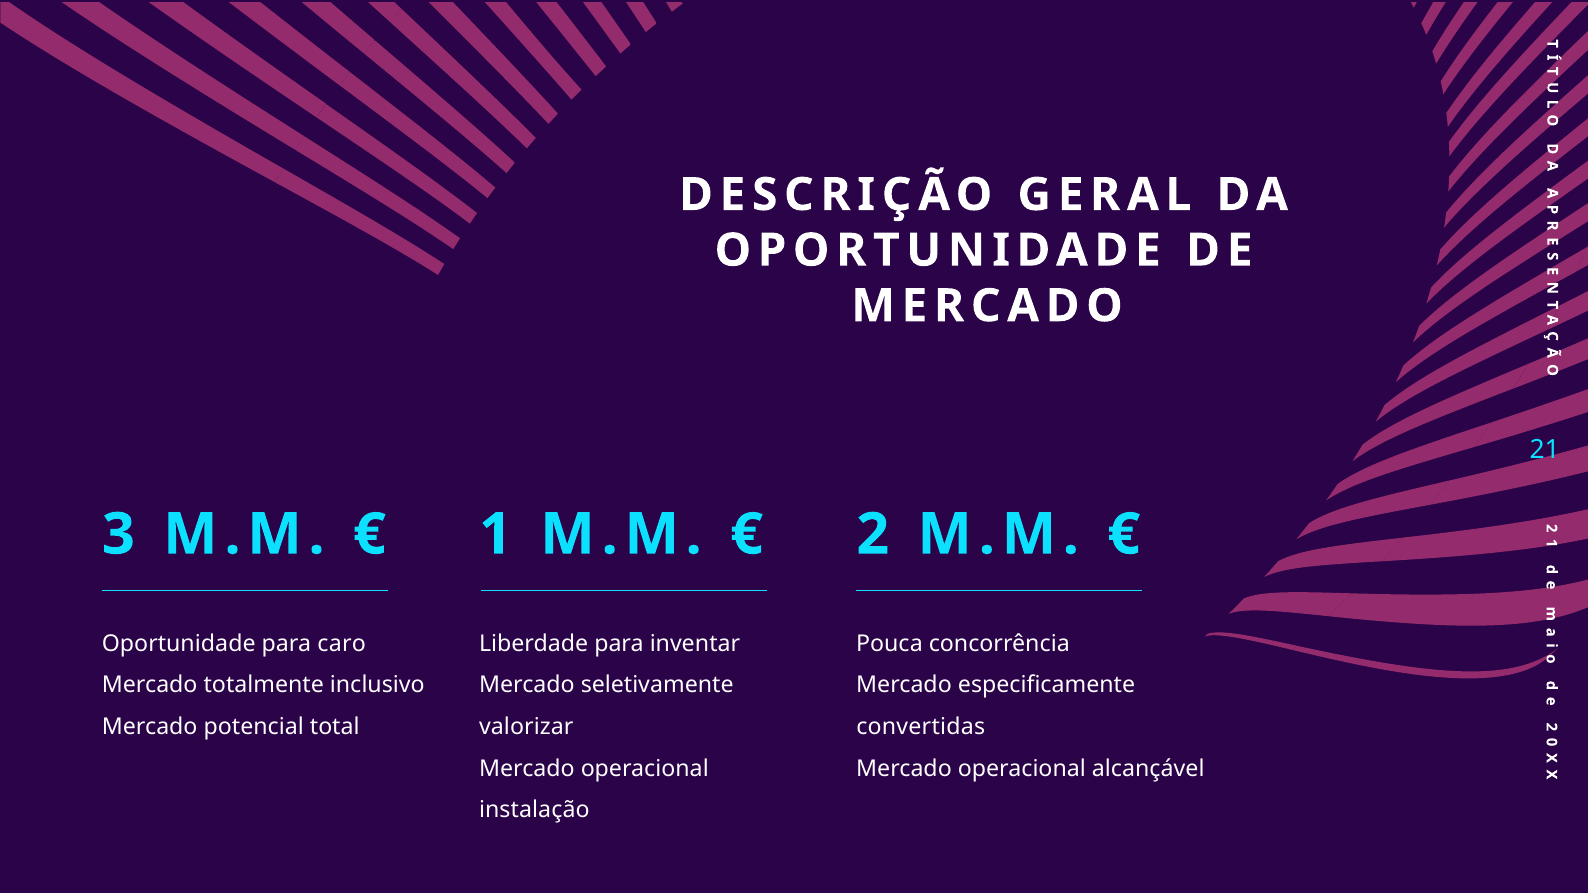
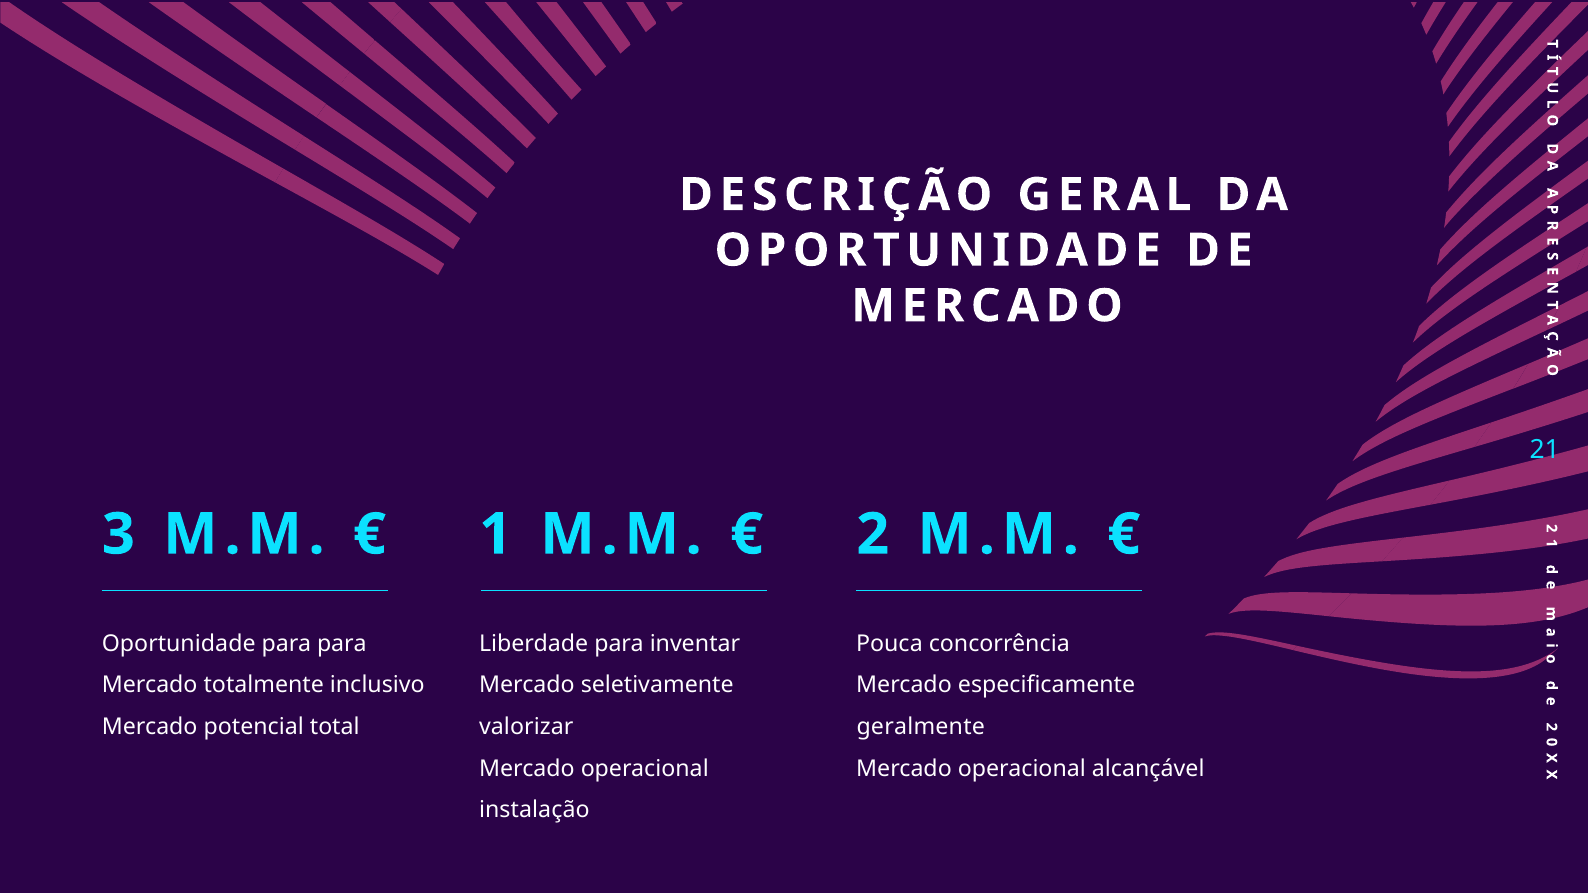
para caro: caro -> para (342, 644)
convertidas: convertidas -> geralmente (921, 727)
